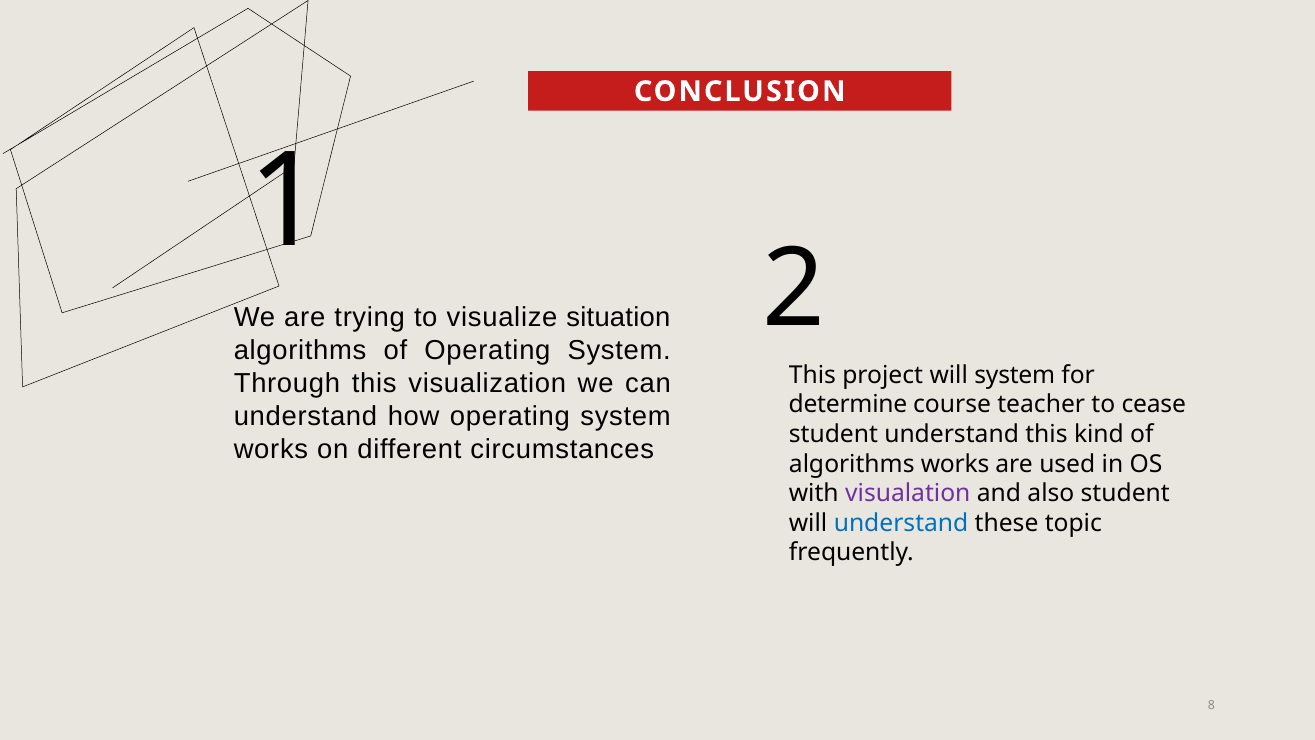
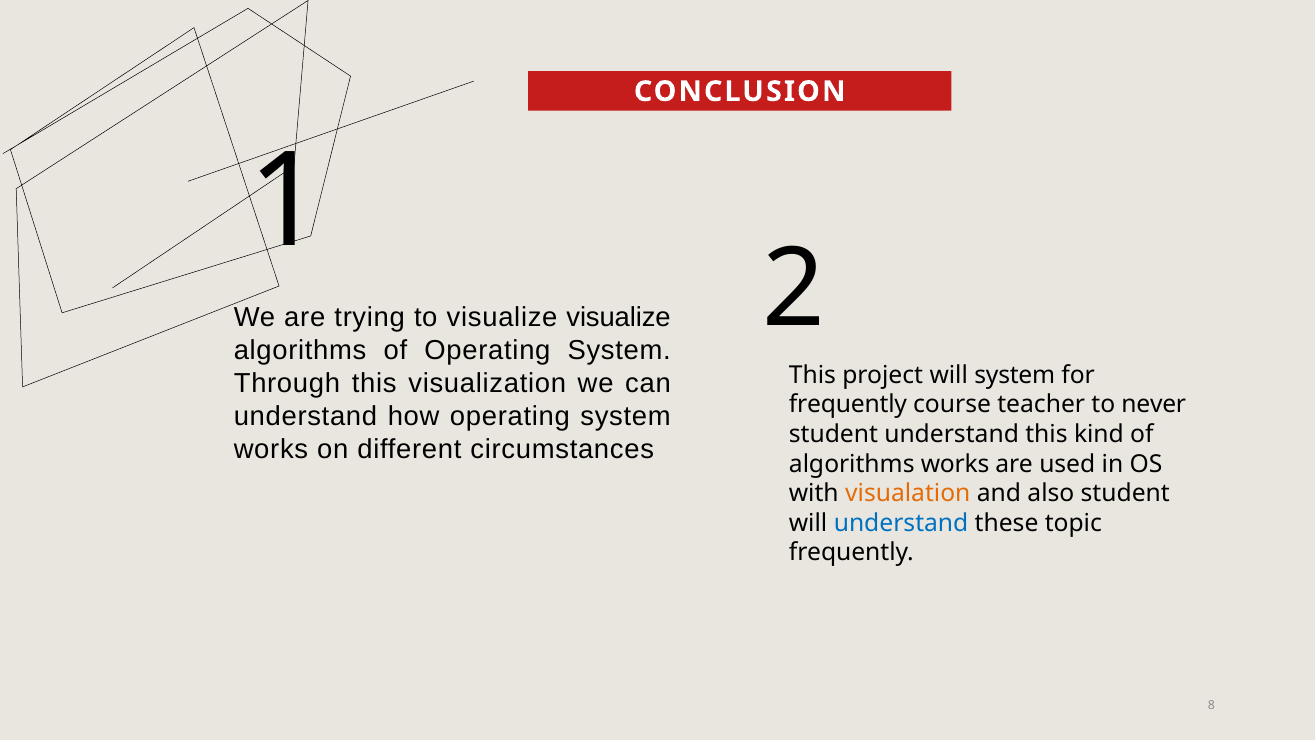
visualize situation: situation -> visualize (619, 317)
determine: determine -> frequently (848, 405)
cease: cease -> never (1154, 405)
visualation colour: purple -> orange (908, 493)
